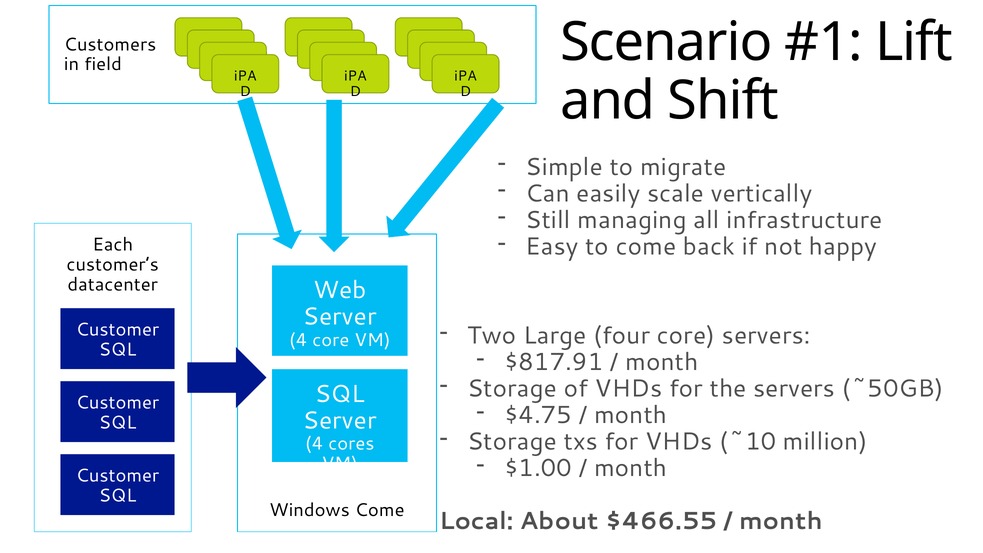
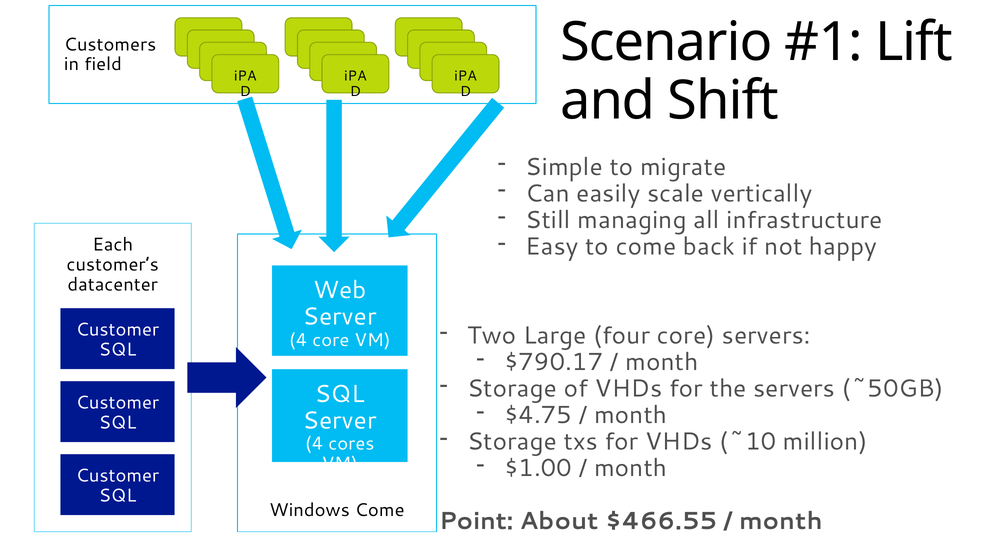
$817.91: $817.91 -> $790.17 (554, 362)
Local: Local -> Point (476, 521)
